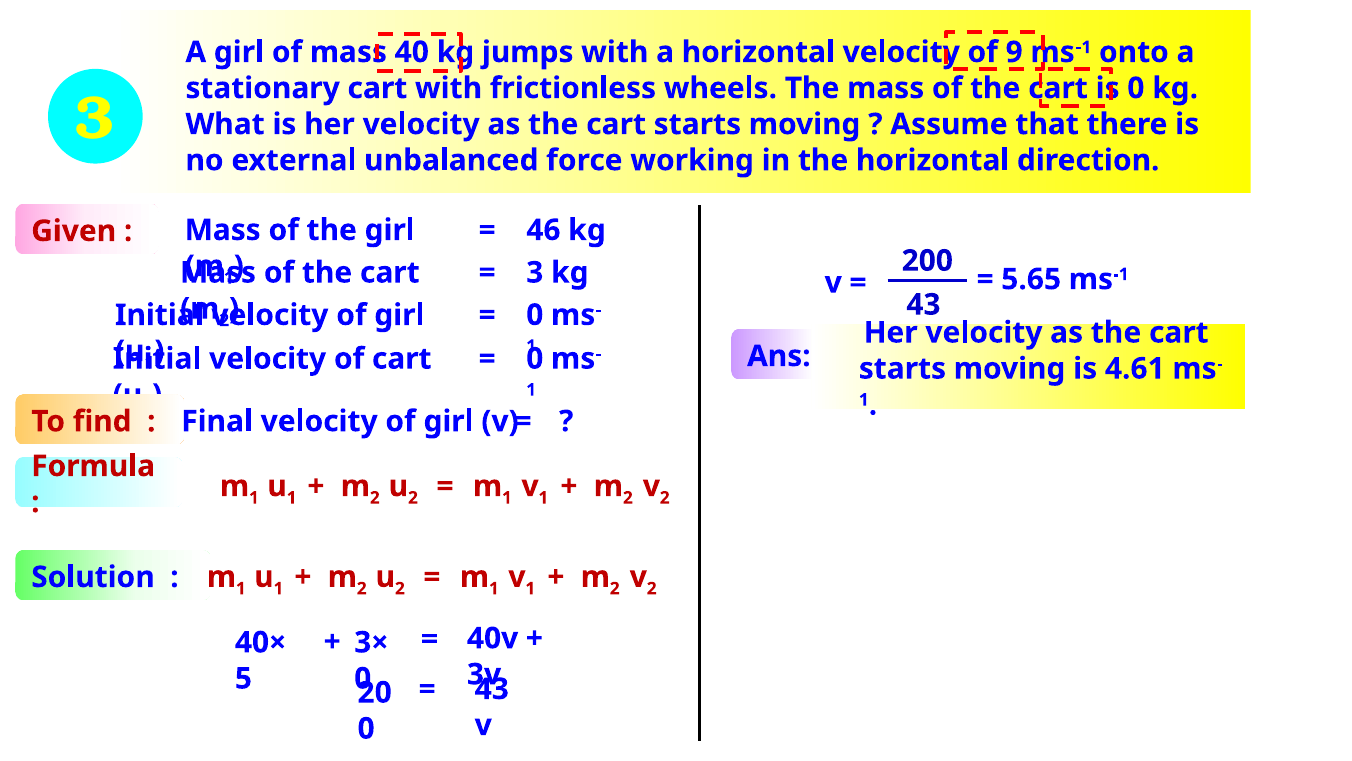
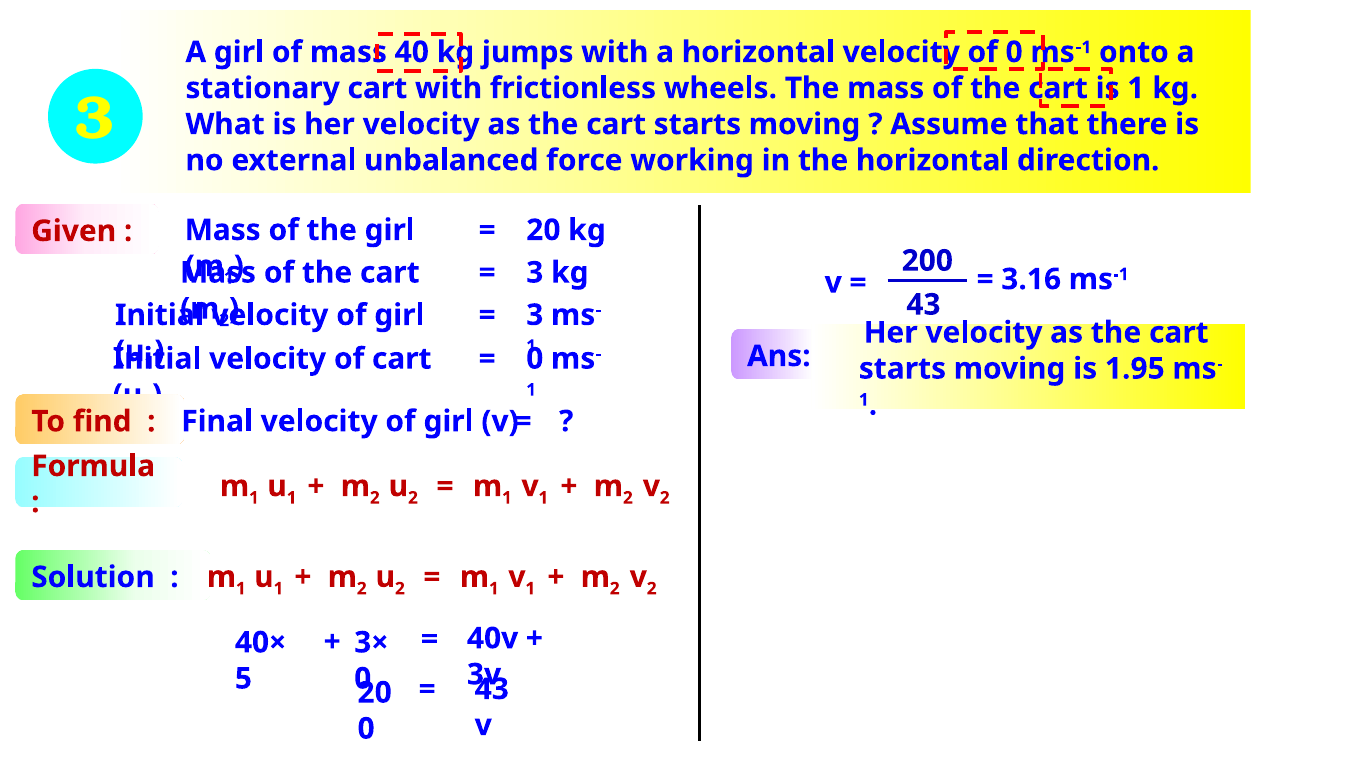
of 9: 9 -> 0 (1014, 52)
is 0: 0 -> 1 (1136, 88)
46: 46 -> 20 (543, 230)
5.65: 5.65 -> 3.16 (1031, 279)
0: 0 -> 3 (535, 315)
4.61: 4.61 -> 1.95 (1135, 368)
